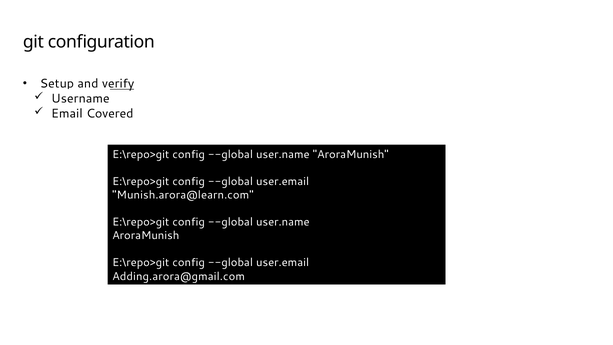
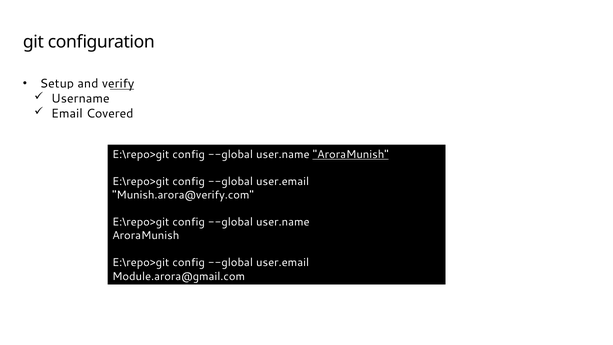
AroraMunish underline: none -> present (351, 154)
Munish.arora@learn.com: Munish.arora@learn.com -> Munish.arora@verify.com (183, 195)
Adding.arora@gmail.com: Adding.arora@gmail.com -> Module.arora@gmail.com (179, 276)
